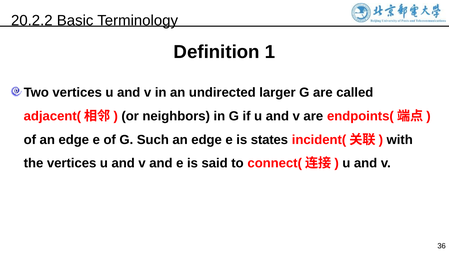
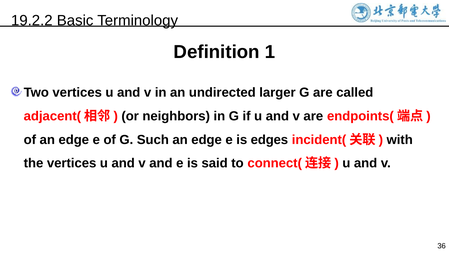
20.2.2: 20.2.2 -> 19.2.2 (32, 21)
states: states -> edges (269, 139)
